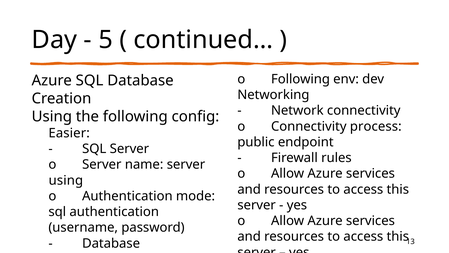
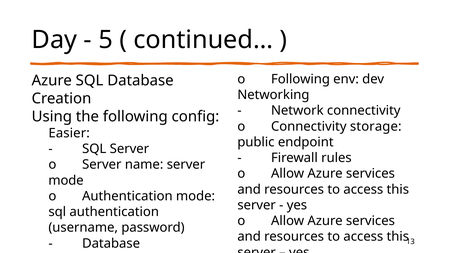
process: process -> storage (376, 126)
using: using -> mode (66, 180)
